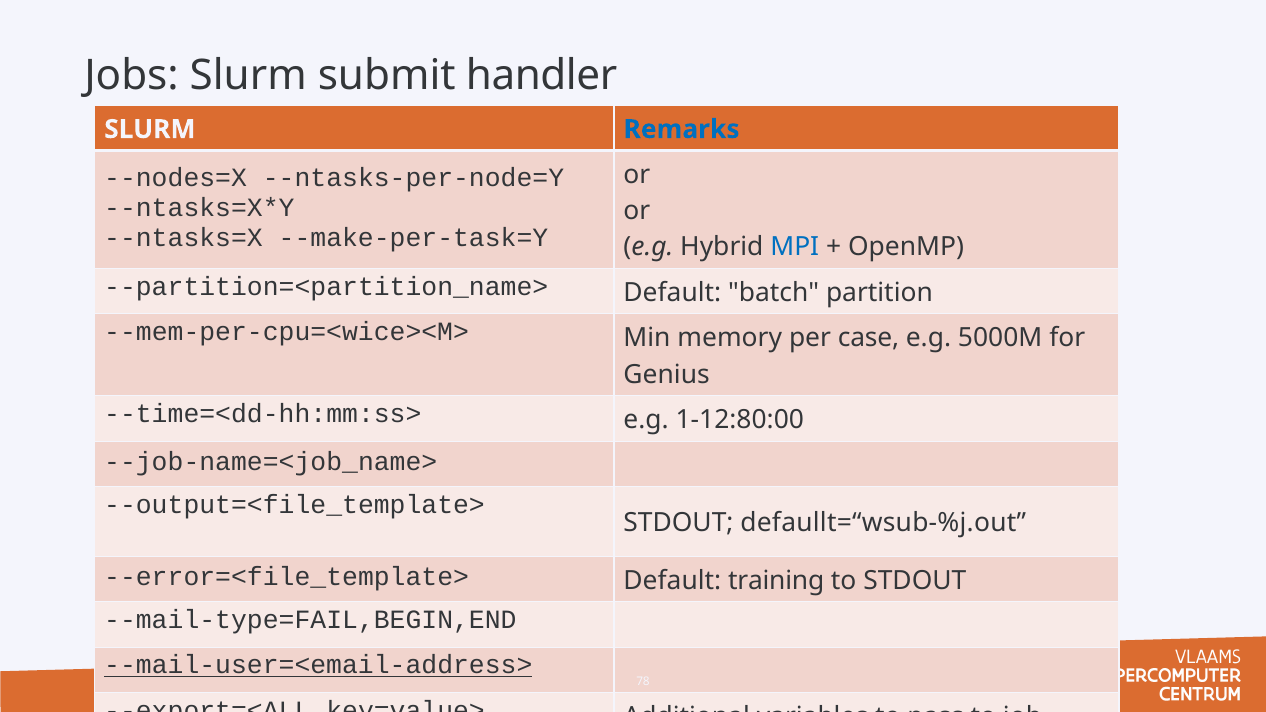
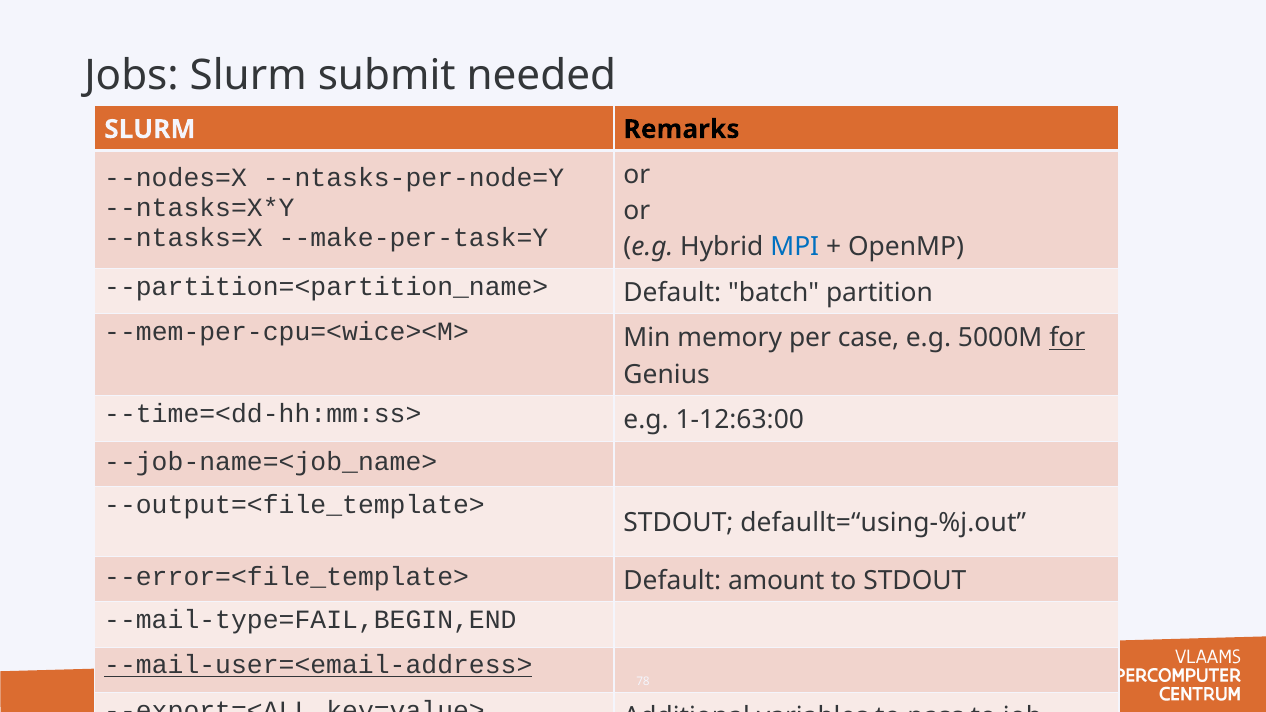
handler: handler -> needed (541, 75)
Remarks colour: blue -> black (682, 129)
for underline: none -> present (1067, 338)
1-12:80:00: 1-12:80:00 -> 1-12:63:00 (740, 420)
defaullt=“wsub-%j.out: defaullt=“wsub-%j.out -> defaullt=“using-%j.out (883, 523)
training: training -> amount (776, 581)
